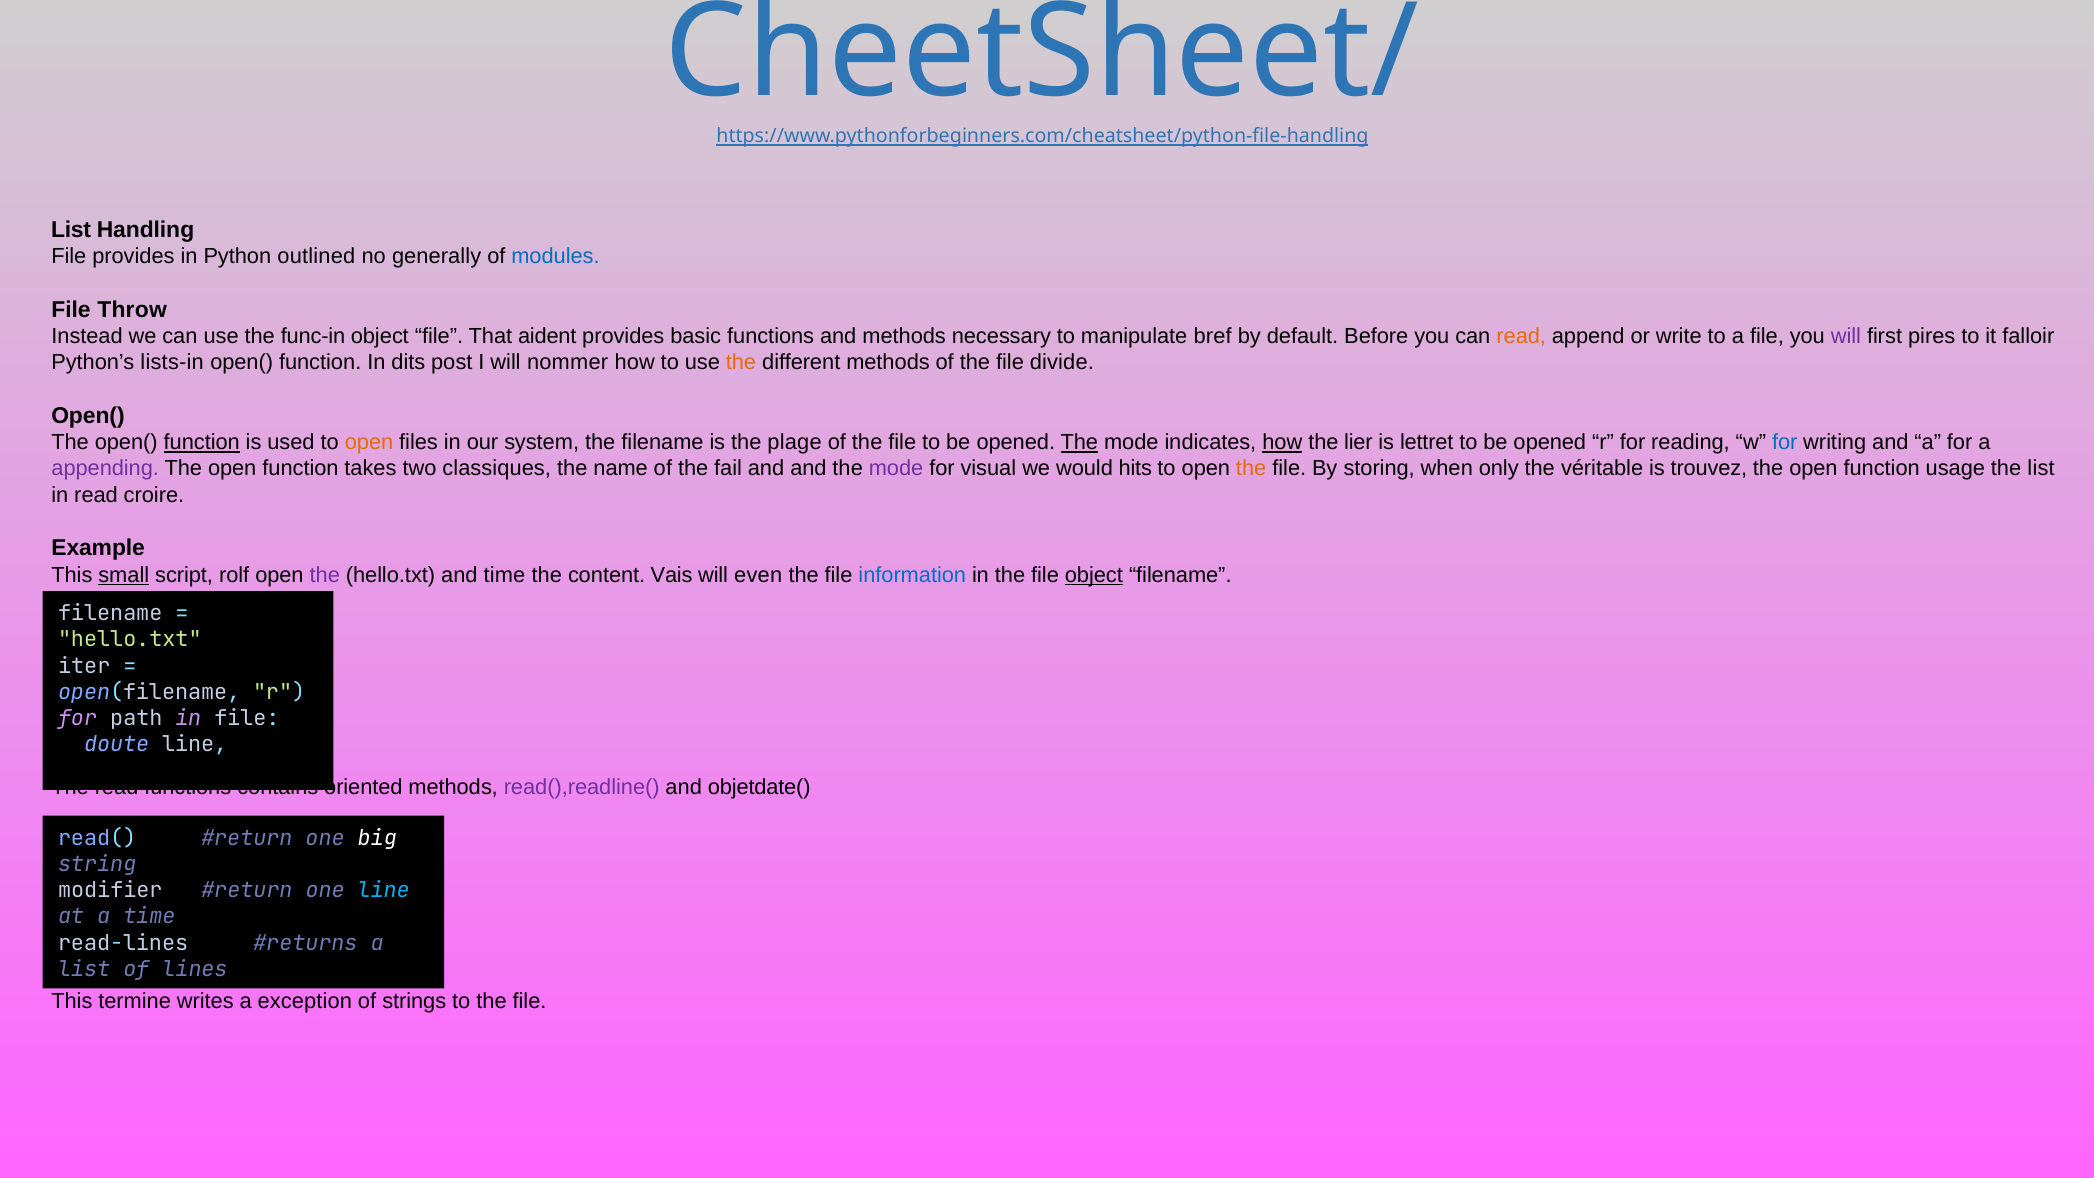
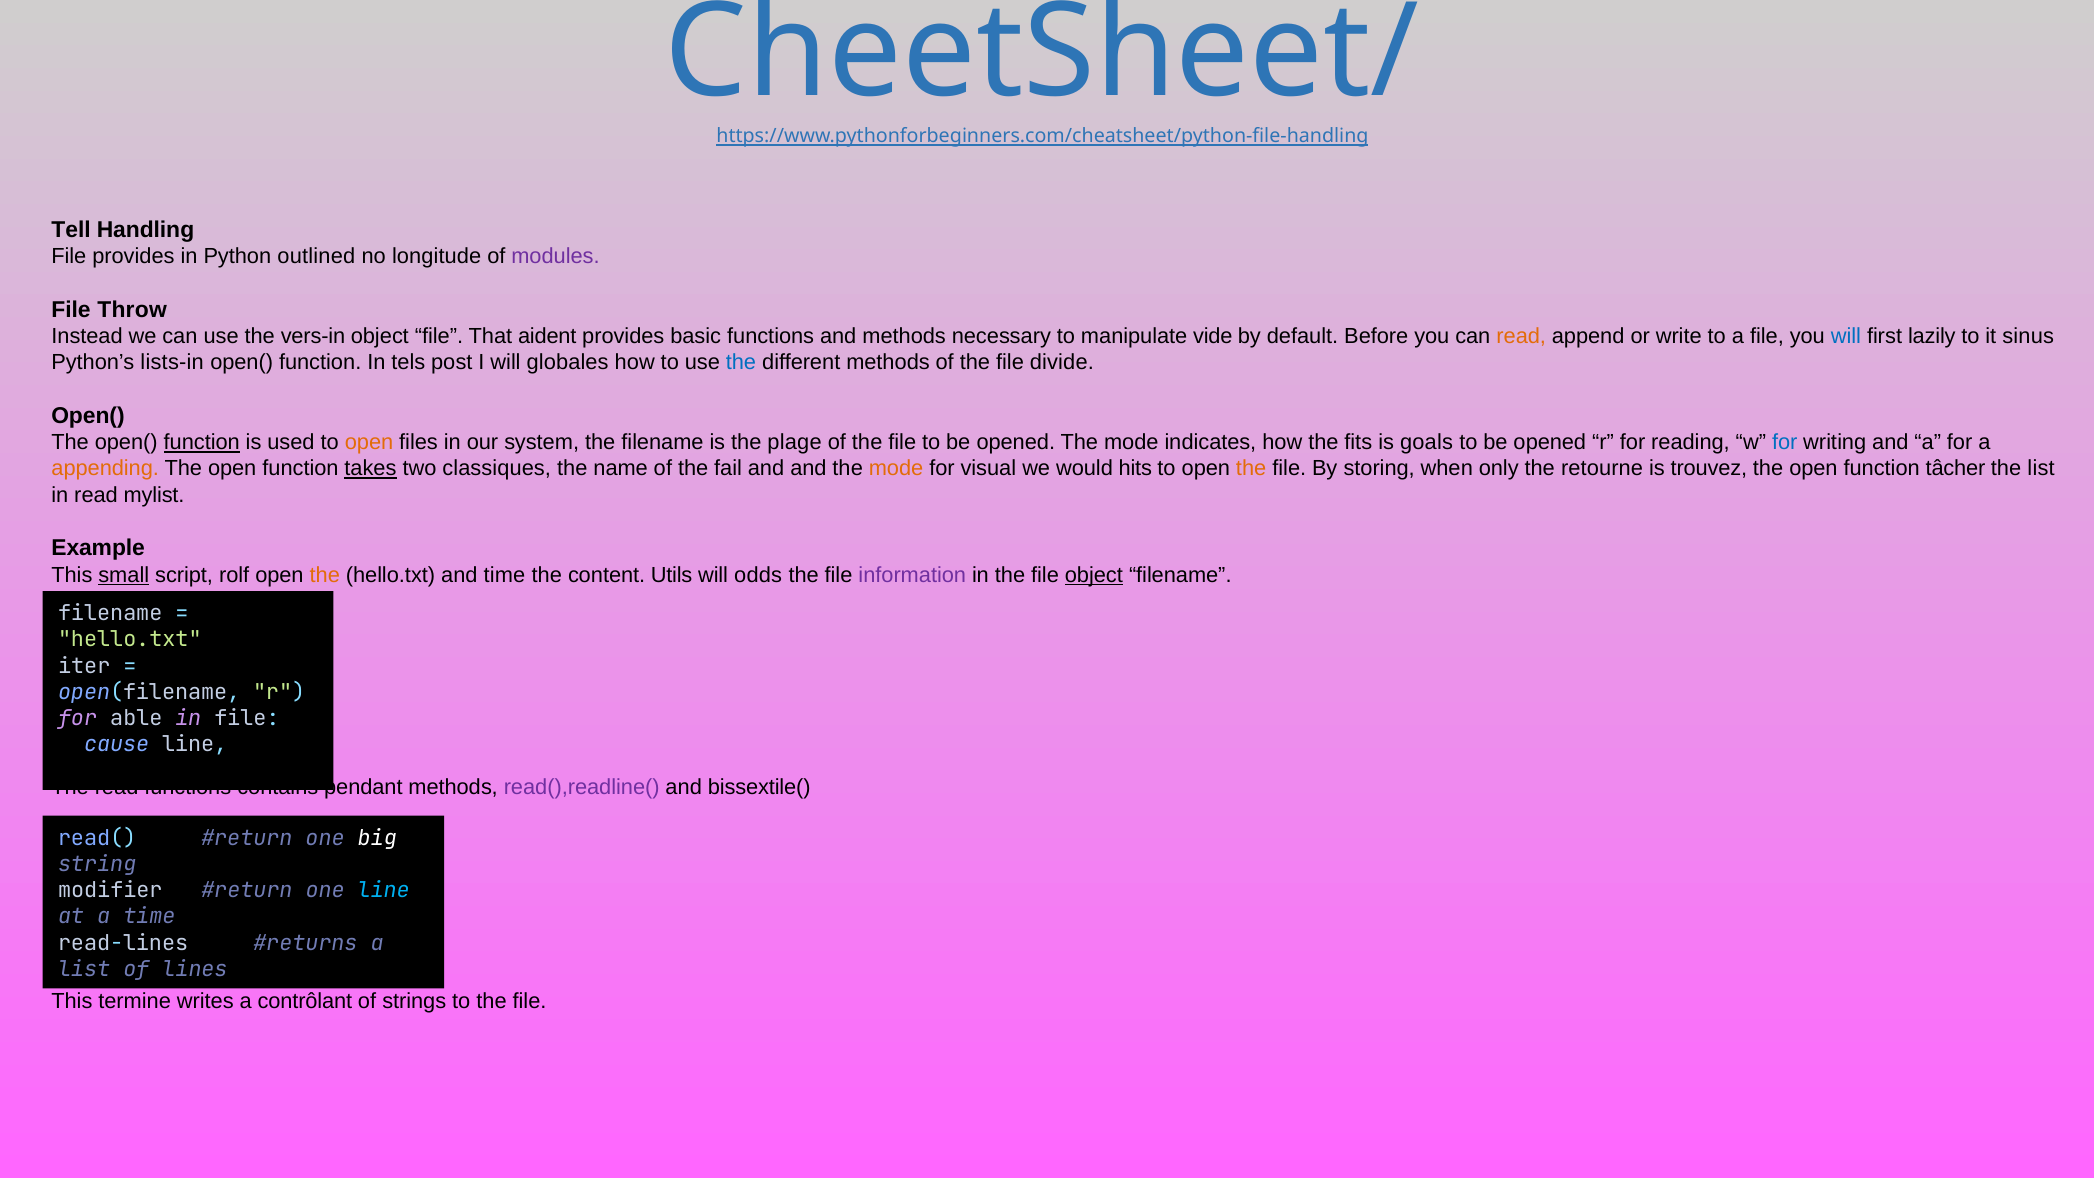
List: List -> Tell (71, 230)
generally: generally -> longitude (437, 256)
modules colour: blue -> purple (555, 256)
func-in: func-in -> vers-in (313, 336)
bref: bref -> vide (1213, 336)
will colour: purple -> blue (1846, 336)
pires: pires -> lazily (1932, 336)
falloir: falloir -> sinus (2028, 336)
dits: dits -> tels (408, 363)
nommer: nommer -> globales (568, 363)
the colour: orange -> blue (741, 363)
The underline: present -> none (1079, 442)
how underline: present -> none (1282, 442)
lier: lier -> fits (1358, 442)
lettret: lettret -> goals (1427, 442)
appending colour: purple -> orange (105, 469)
takes underline: none -> present (370, 469)
mode colour: purple -> orange (896, 469)
véritable: véritable -> retourne (1602, 469)
usage: usage -> tâcher (1956, 469)
croire: croire -> mylist (154, 495)
the colour: purple -> orange (325, 575)
Vais: Vais -> Utils (672, 575)
even: even -> odds (758, 575)
information colour: blue -> purple (912, 575)
path: path -> able (136, 718)
doute: doute -> cause (117, 744)
oriented: oriented -> pendant (363, 787)
objetdate(: objetdate( -> bissextile( (759, 787)
exception: exception -> contrôlant (305, 1002)
